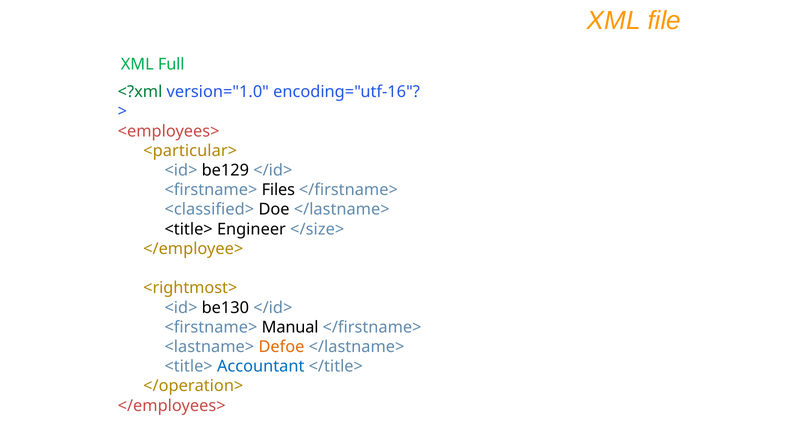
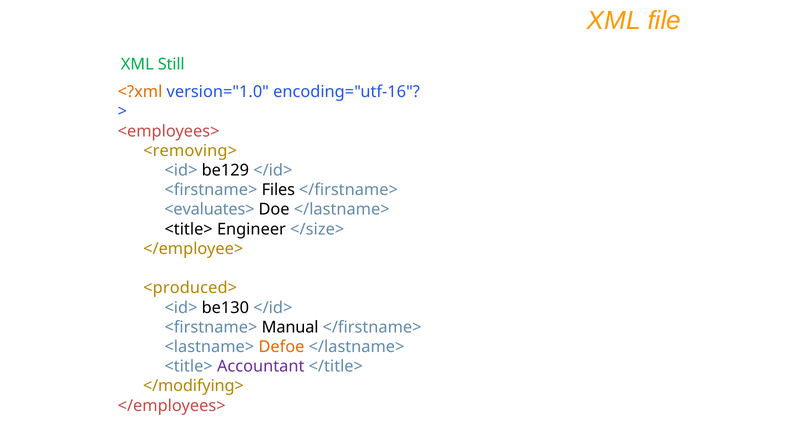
Full: Full -> Still (171, 64)
<?xml colour: green -> orange (140, 92)
<particular>: <particular> -> <removing> (190, 151)
<classified>: <classified> -> <evaluates> (209, 210)
<rightmost>: <rightmost> -> <produced> (190, 288)
Accountant colour: blue -> purple (261, 367)
</operation>: </operation> -> </modifying> (193, 387)
